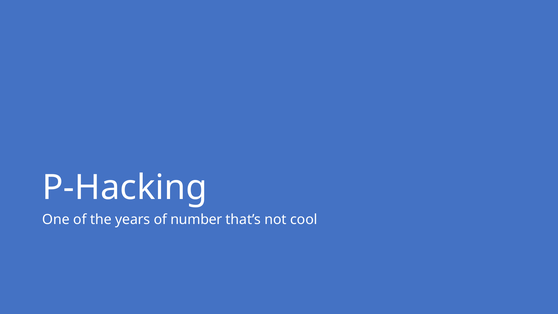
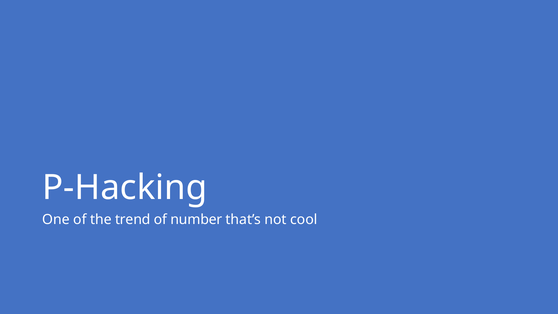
years: years -> trend (133, 220)
